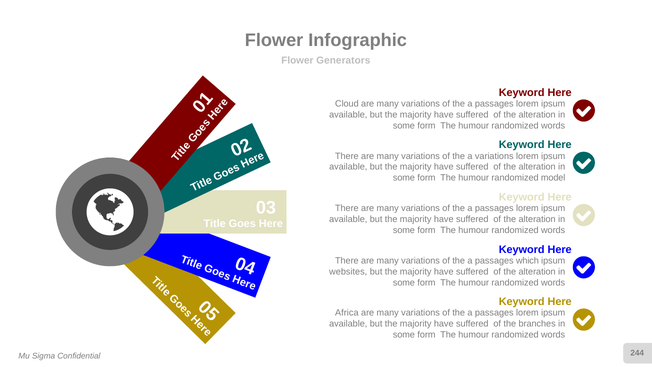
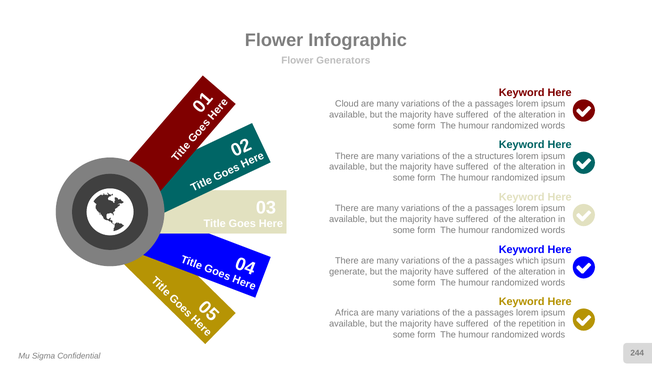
a variations: variations -> structures (494, 156)
randomized model: model -> ipsum (553, 178)
websites: websites -> generate (348, 272)
branches: branches -> repetition (537, 324)
